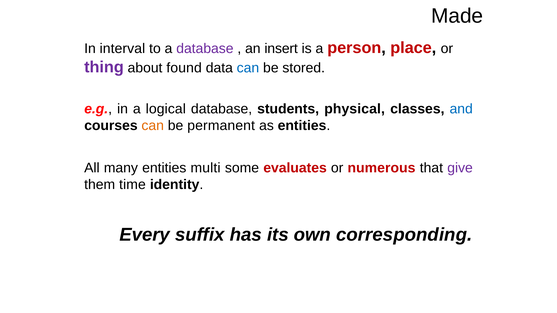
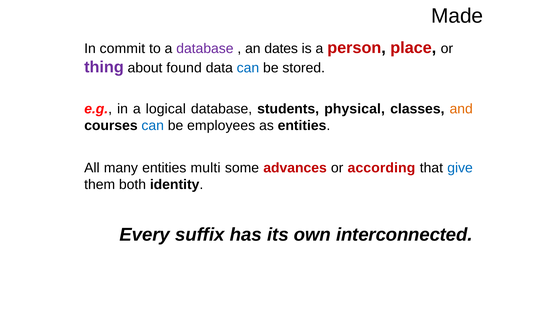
interval: interval -> commit (122, 49)
insert: insert -> dates (281, 49)
and colour: blue -> orange (461, 109)
can colour: orange -> blue (153, 126)
permanent: permanent -> employees (221, 126)
evaluates: evaluates -> advances (295, 168)
numerous: numerous -> according (381, 168)
give colour: purple -> blue (460, 168)
time: time -> both (133, 185)
corresponding: corresponding -> interconnected (404, 235)
